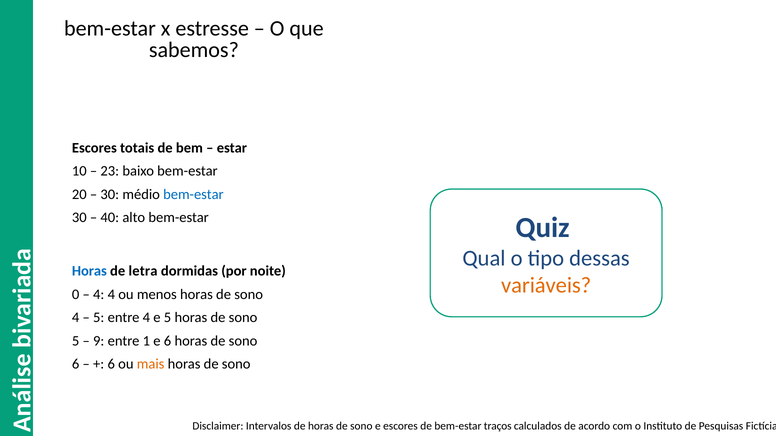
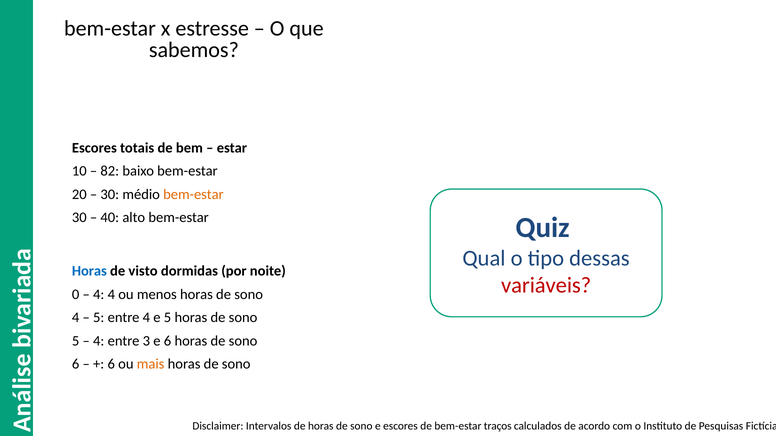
23: 23 -> 82 (110, 171)
bem-estar colour: blue -> orange (193, 195)
letra: letra -> visto (143, 271)
variáveis colour: orange -> red (546, 286)
9: 9 -> 4 (99, 341)
1: 1 -> 3 (146, 341)
